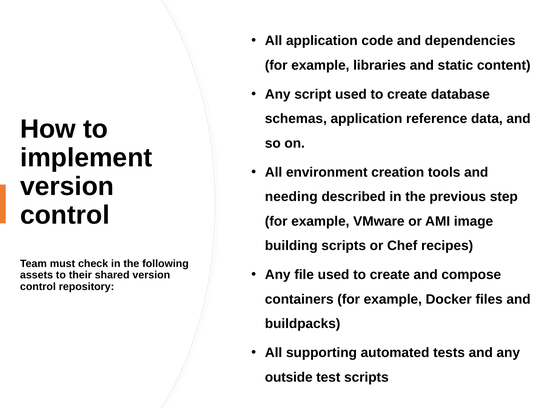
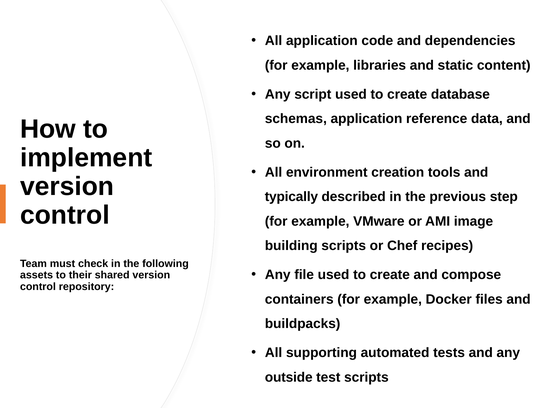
needing: needing -> typically (291, 197)
